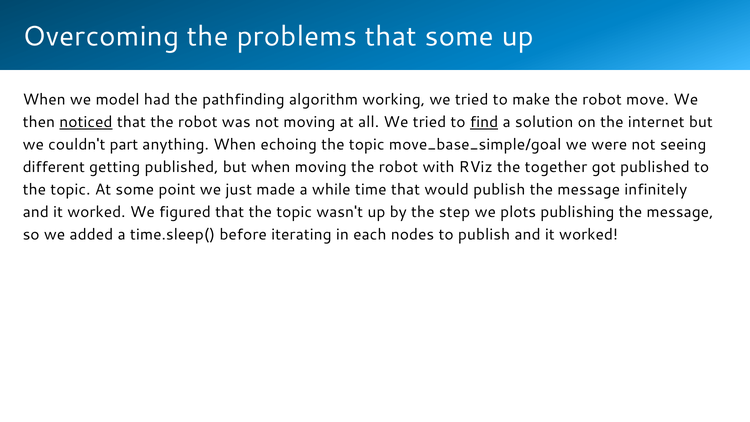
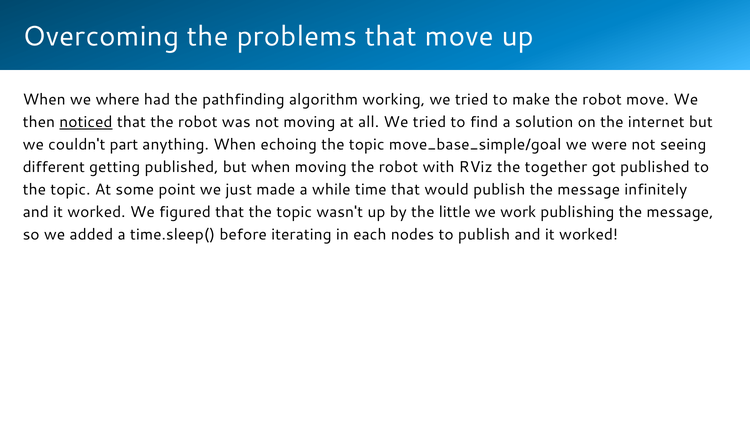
that some: some -> move (459, 36)
model: model -> where (118, 100)
find underline: present -> none (484, 122)
step: step -> little (455, 212)
plots: plots -> work (518, 212)
